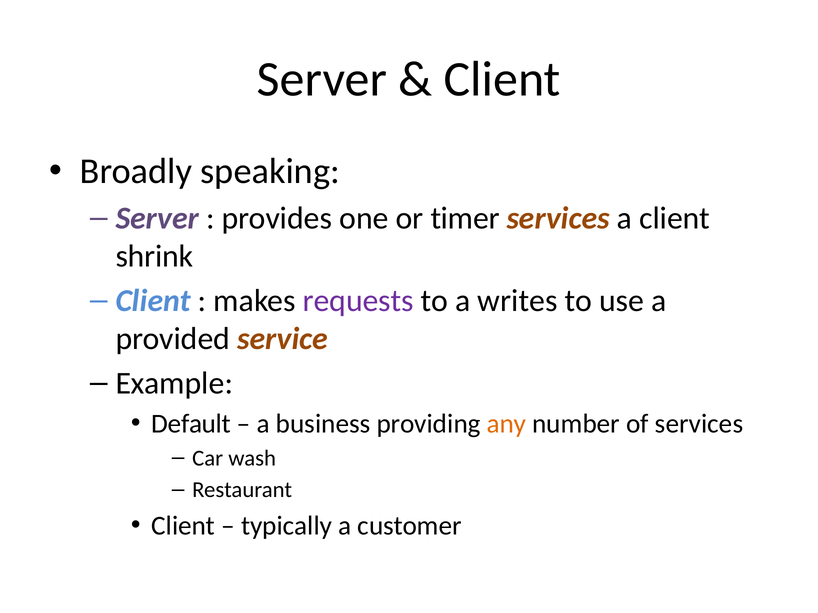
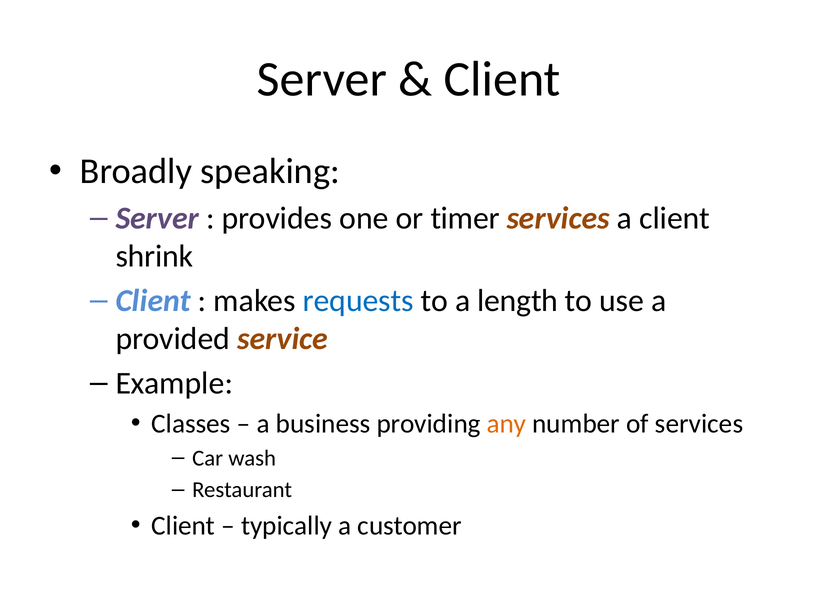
requests colour: purple -> blue (358, 301)
writes: writes -> length (518, 301)
Default: Default -> Classes (191, 424)
